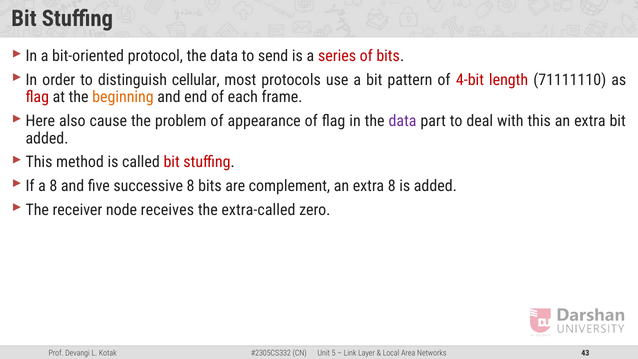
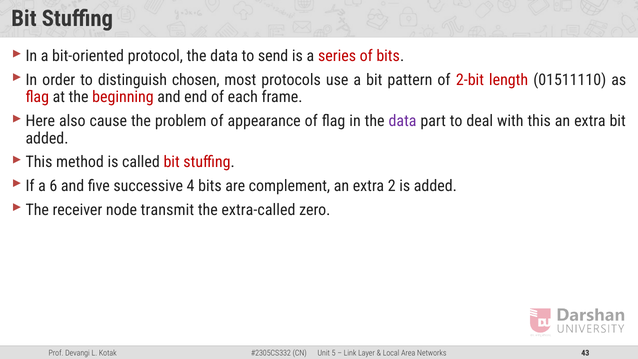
cellular: cellular -> chosen (196, 80)
4-bit: 4-bit -> 2-bit (470, 80)
71111110: 71111110 -> 01511110 (570, 80)
beginning colour: orange -> red (123, 97)
a 8: 8 -> 6 (53, 186)
successive 8: 8 -> 4 (191, 186)
extra 8: 8 -> 2 (392, 186)
receives: receives -> transmit (167, 210)
